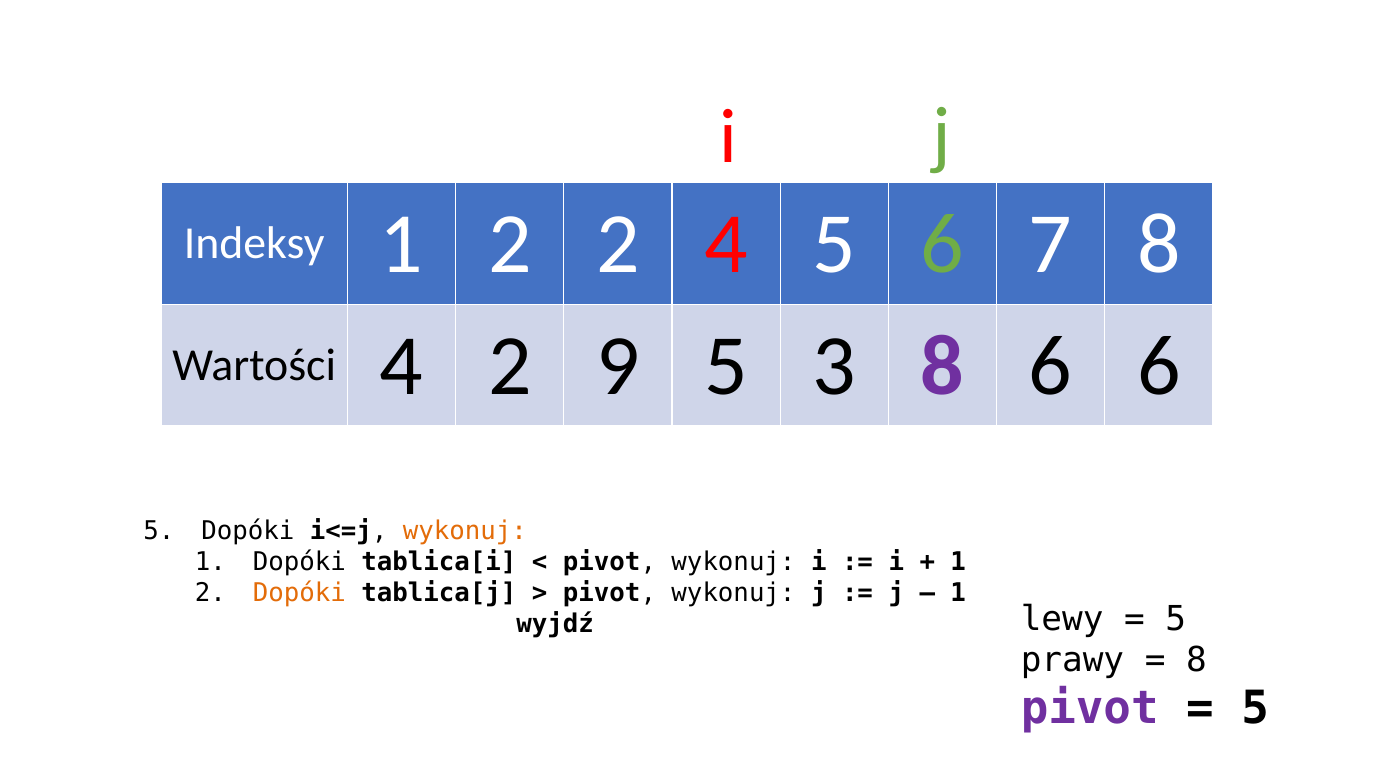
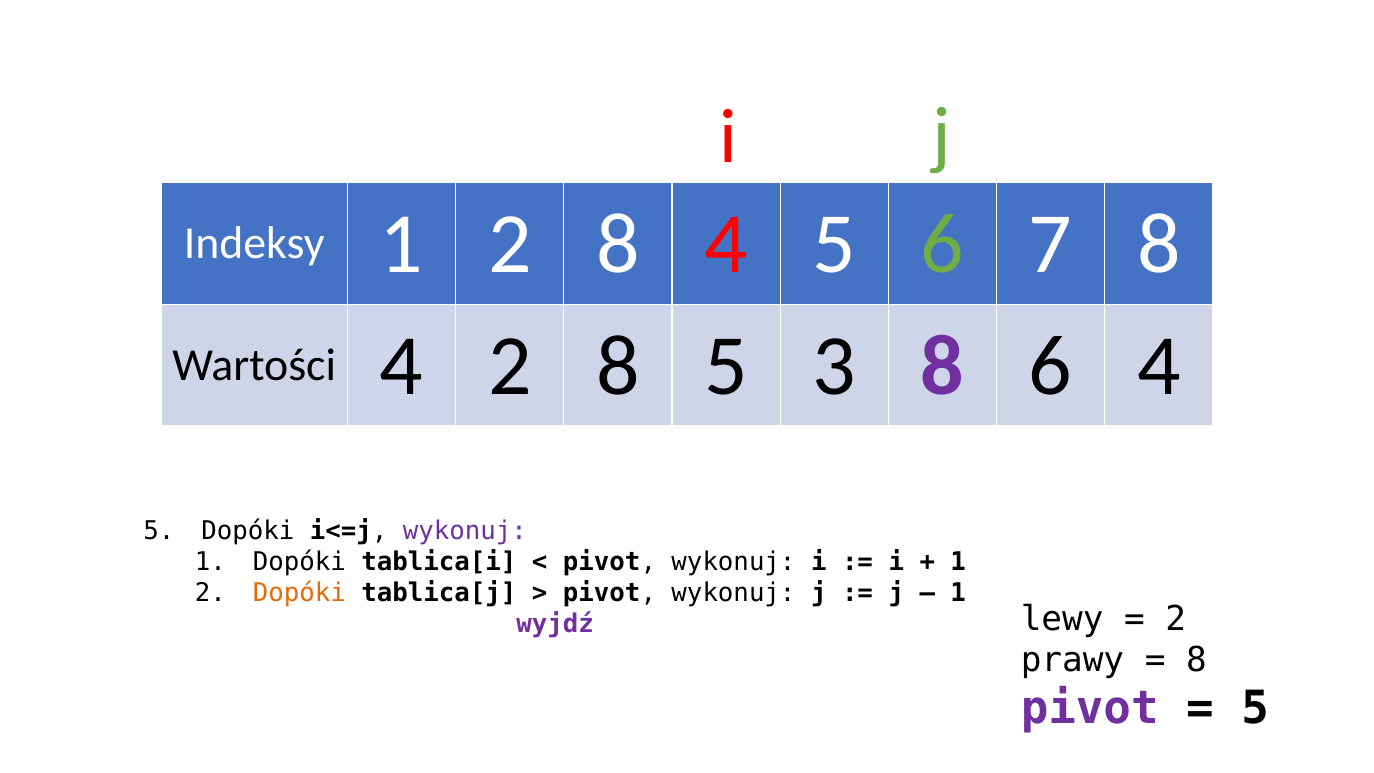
1 2 2: 2 -> 8 (618, 244)
4 2 9: 9 -> 8 (618, 366)
6 6: 6 -> 4 (1159, 366)
wykonuj colour: orange -> purple (465, 531)
5: 5 -> 2 (1176, 619)
wyjdź colour: black -> purple (555, 624)
